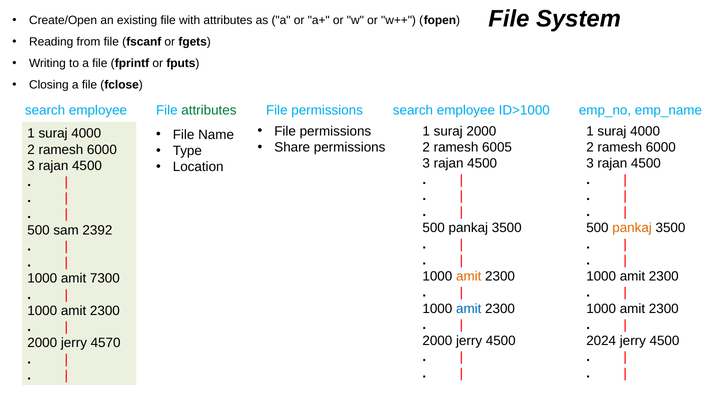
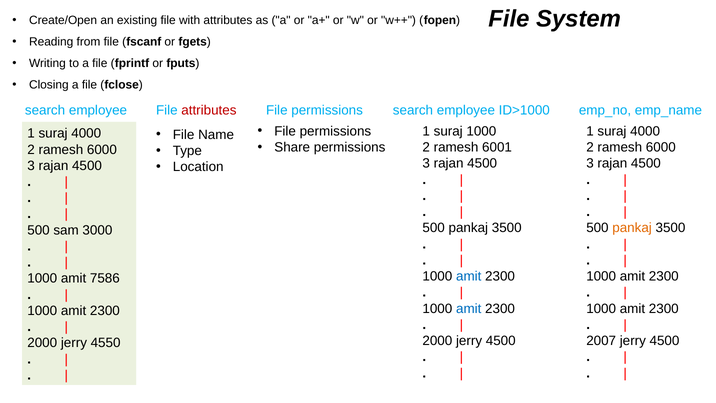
attributes colour: green -> red (209, 110)
suraj 2000: 2000 -> 1000 (481, 131)
6005: 6005 -> 6001 (497, 147)
2392: 2392 -> 3000 (97, 230)
amit colour: orange -> blue (469, 276)
7300: 7300 -> 7586 (105, 278)
2024: 2024 -> 2007 (601, 341)
4570: 4570 -> 4550 (106, 343)
